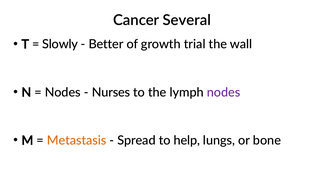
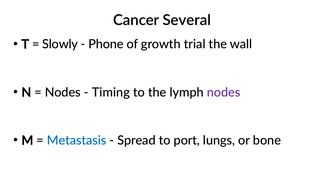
Better: Better -> Phone (106, 44)
Nurses: Nurses -> Timing (111, 92)
Metastasis colour: orange -> blue (77, 140)
help: help -> port (187, 140)
